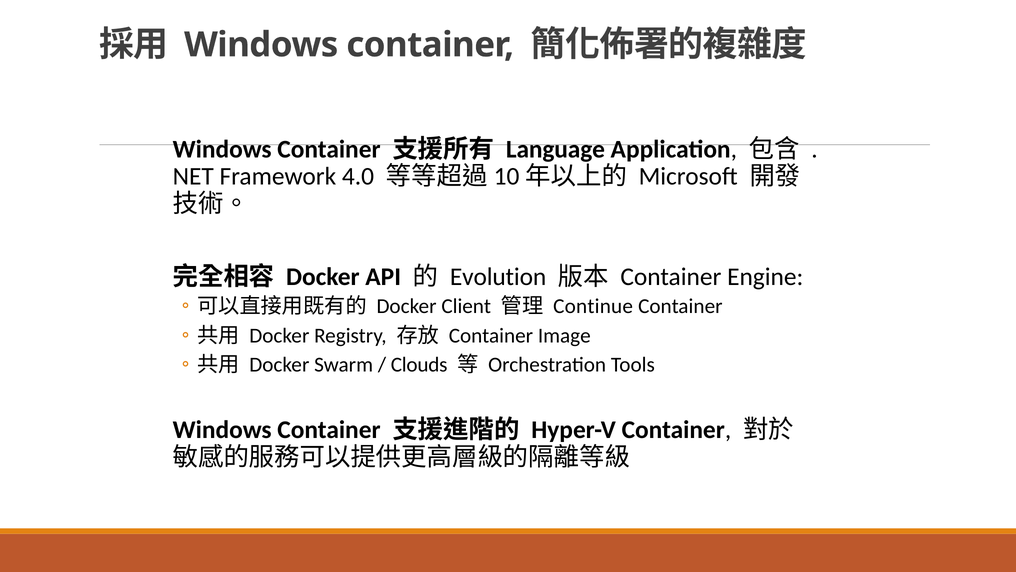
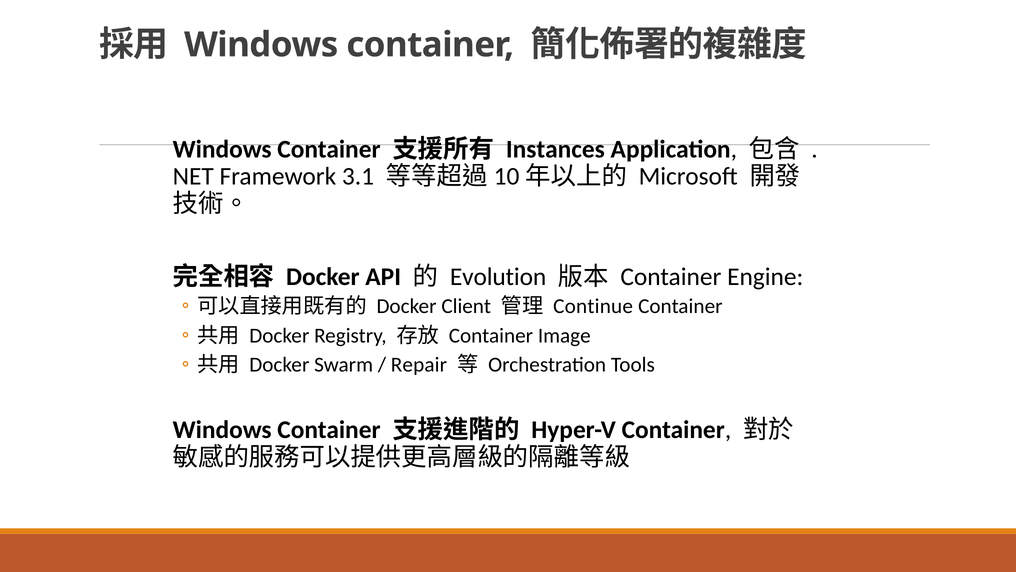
Language: Language -> Instances (555, 149)
4.0: 4.0 -> 3.1 (358, 176)
Clouds: Clouds -> Repair (419, 364)
